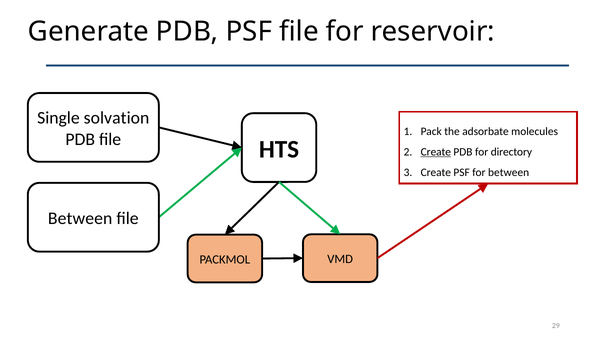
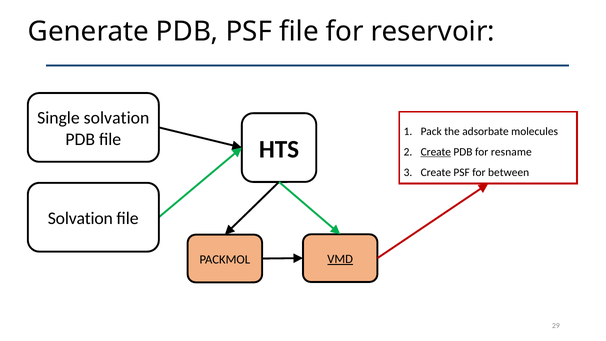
directory: directory -> resname (511, 152)
Between: Between -> Solvation (80, 218)
VMD underline: none -> present (340, 259)
